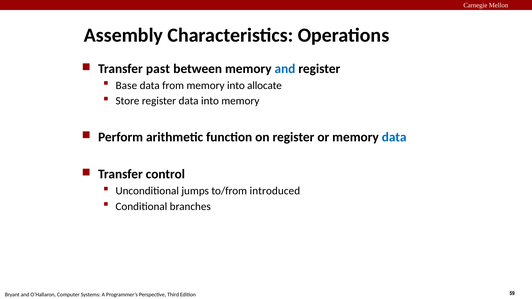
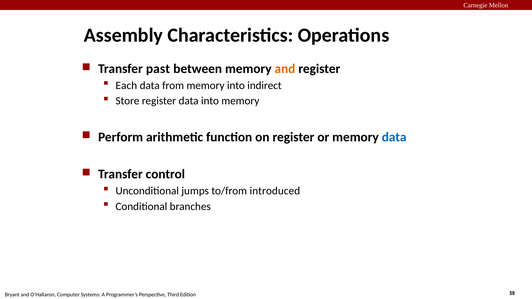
and colour: blue -> orange (285, 69)
Base: Base -> Each (126, 86)
allocate: allocate -> indirect (264, 86)
